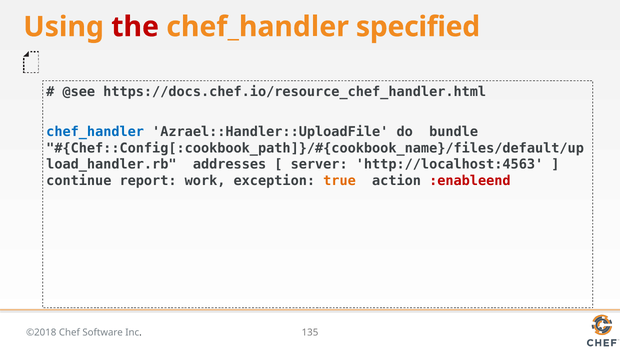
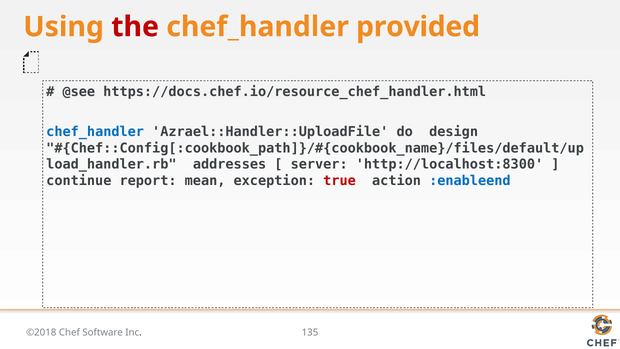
specified: specified -> provided (418, 27)
bundle: bundle -> design (454, 132)
http://localhost:4563: http://localhost:4563 -> http://localhost:8300 (450, 164)
work: work -> mean (205, 181)
true colour: orange -> red (340, 181)
:enableend colour: red -> blue (470, 181)
